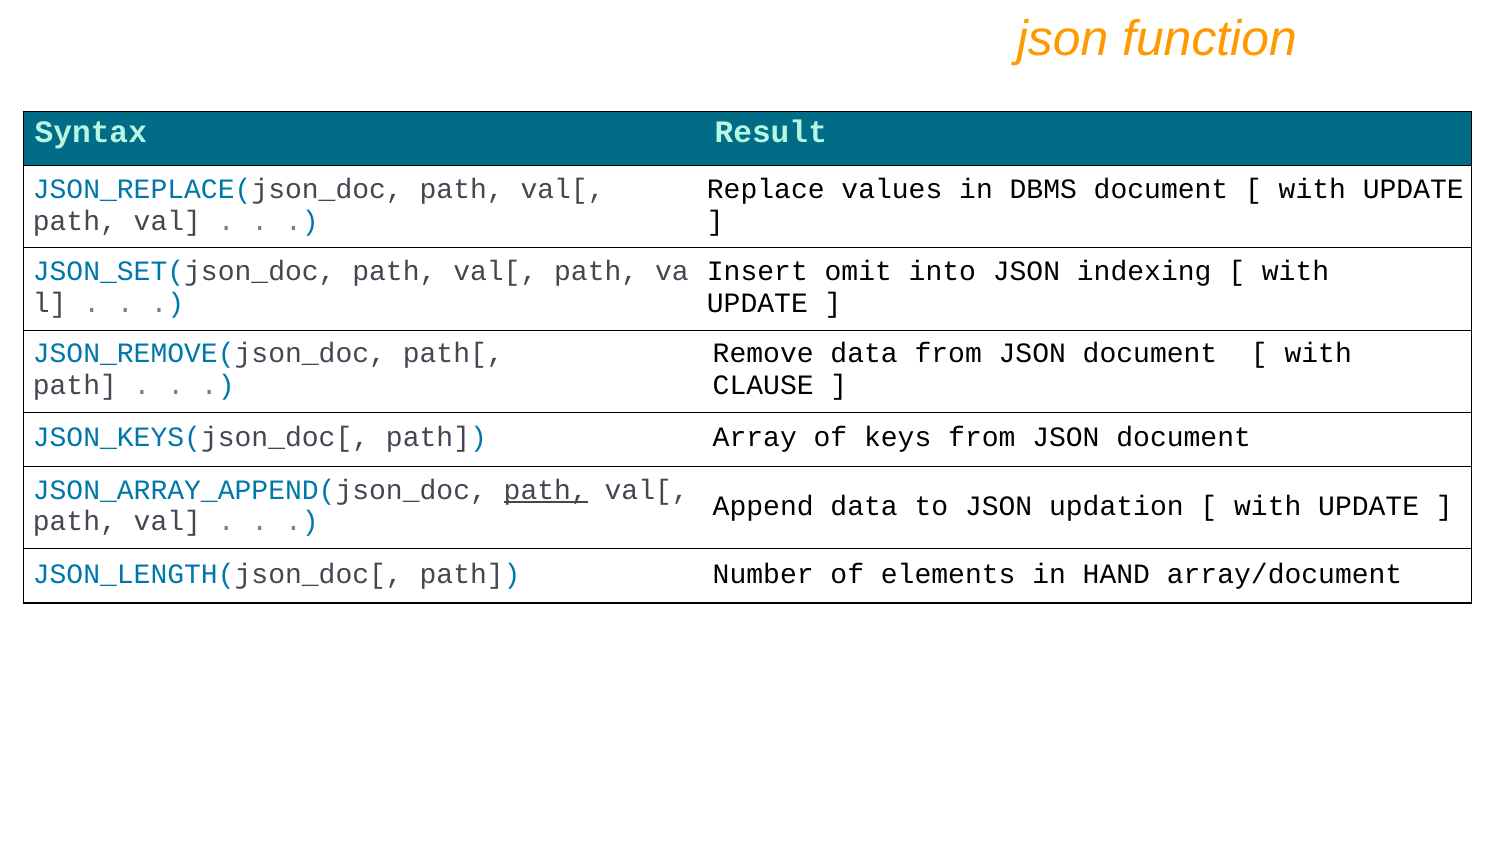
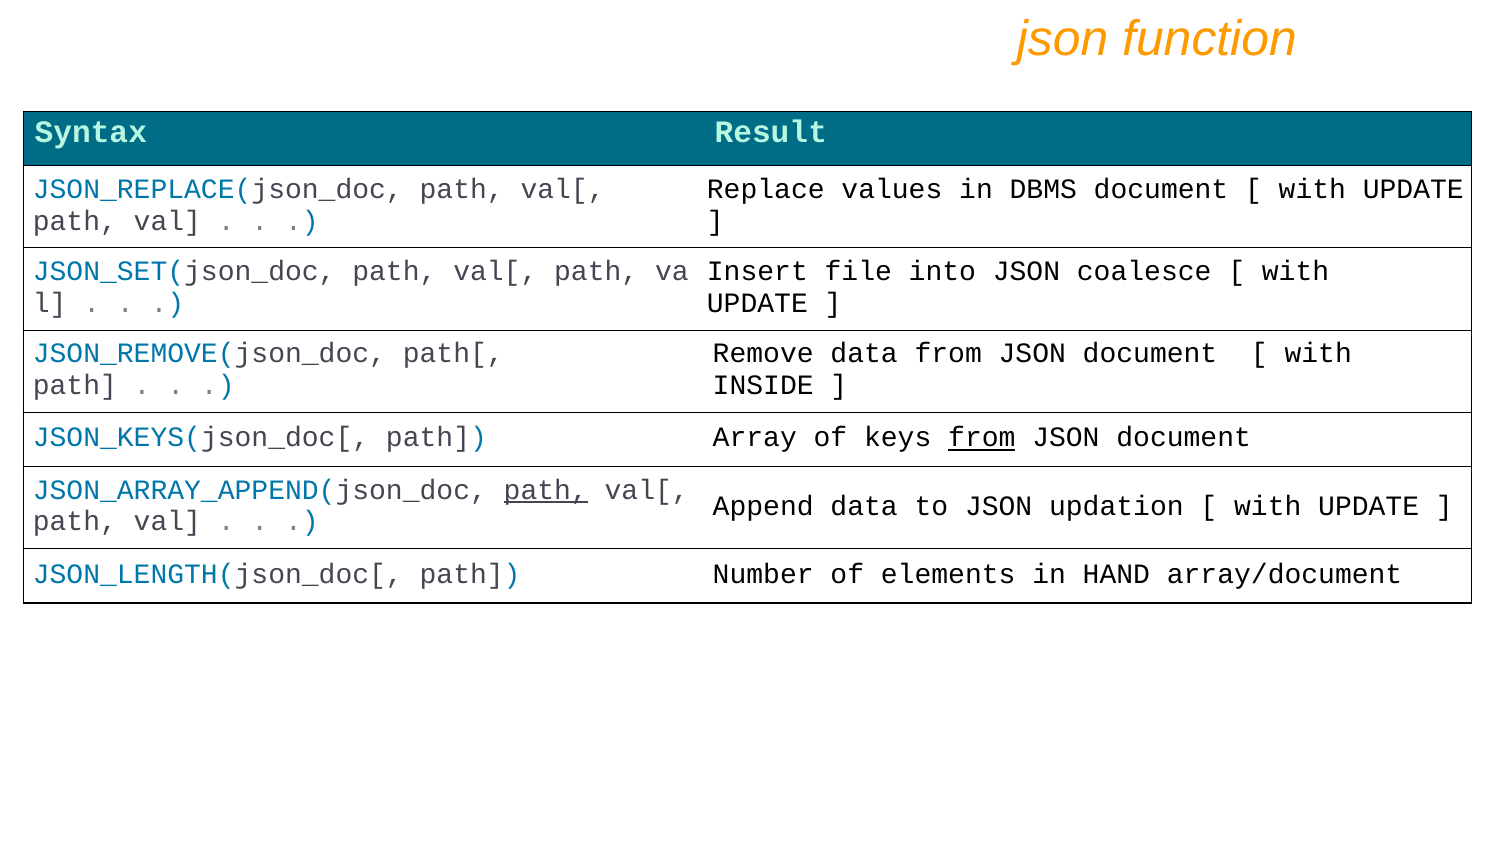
omit: omit -> file (858, 271)
indexing: indexing -> coalesce (1144, 271)
CLAUSE: CLAUSE -> INSIDE (763, 385)
from underline: none -> present (982, 438)
